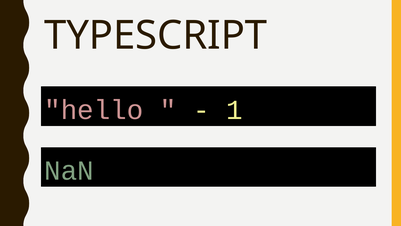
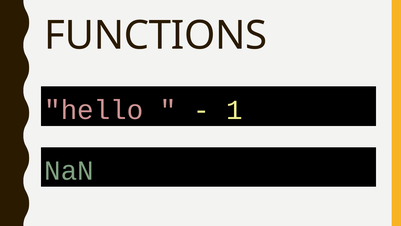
TYPESCRIPT: TYPESCRIPT -> FUNCTIONS (156, 35)
